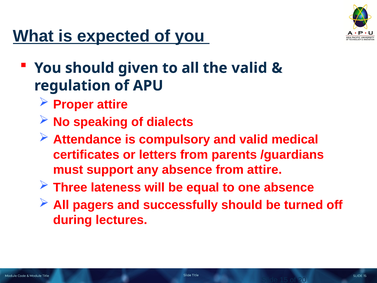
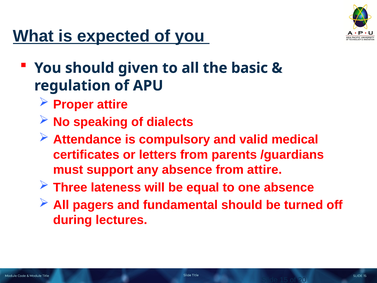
the valid: valid -> basic (250, 68)
successfully: successfully -> fundamental (180, 205)
